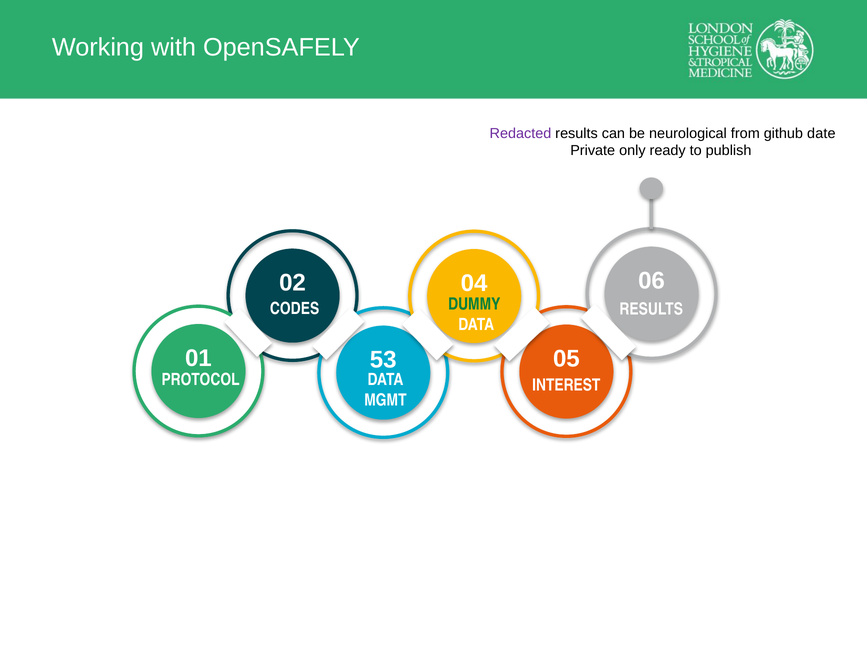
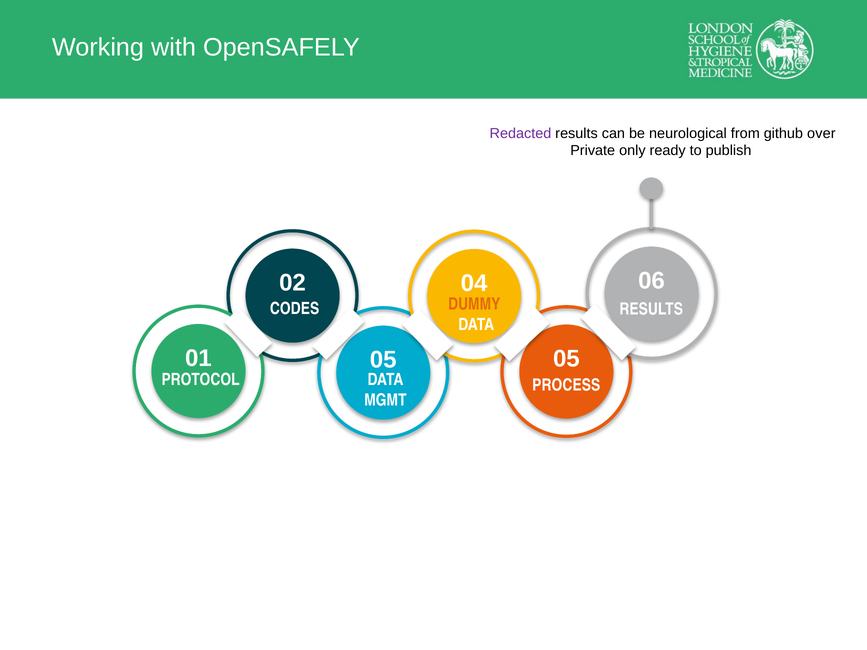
date: date -> over (821, 133)
DUMMY colour: green -> orange (474, 305)
01 53: 53 -> 05 (383, 360)
INTEREST: INTEREST -> PROCESS (566, 385)
